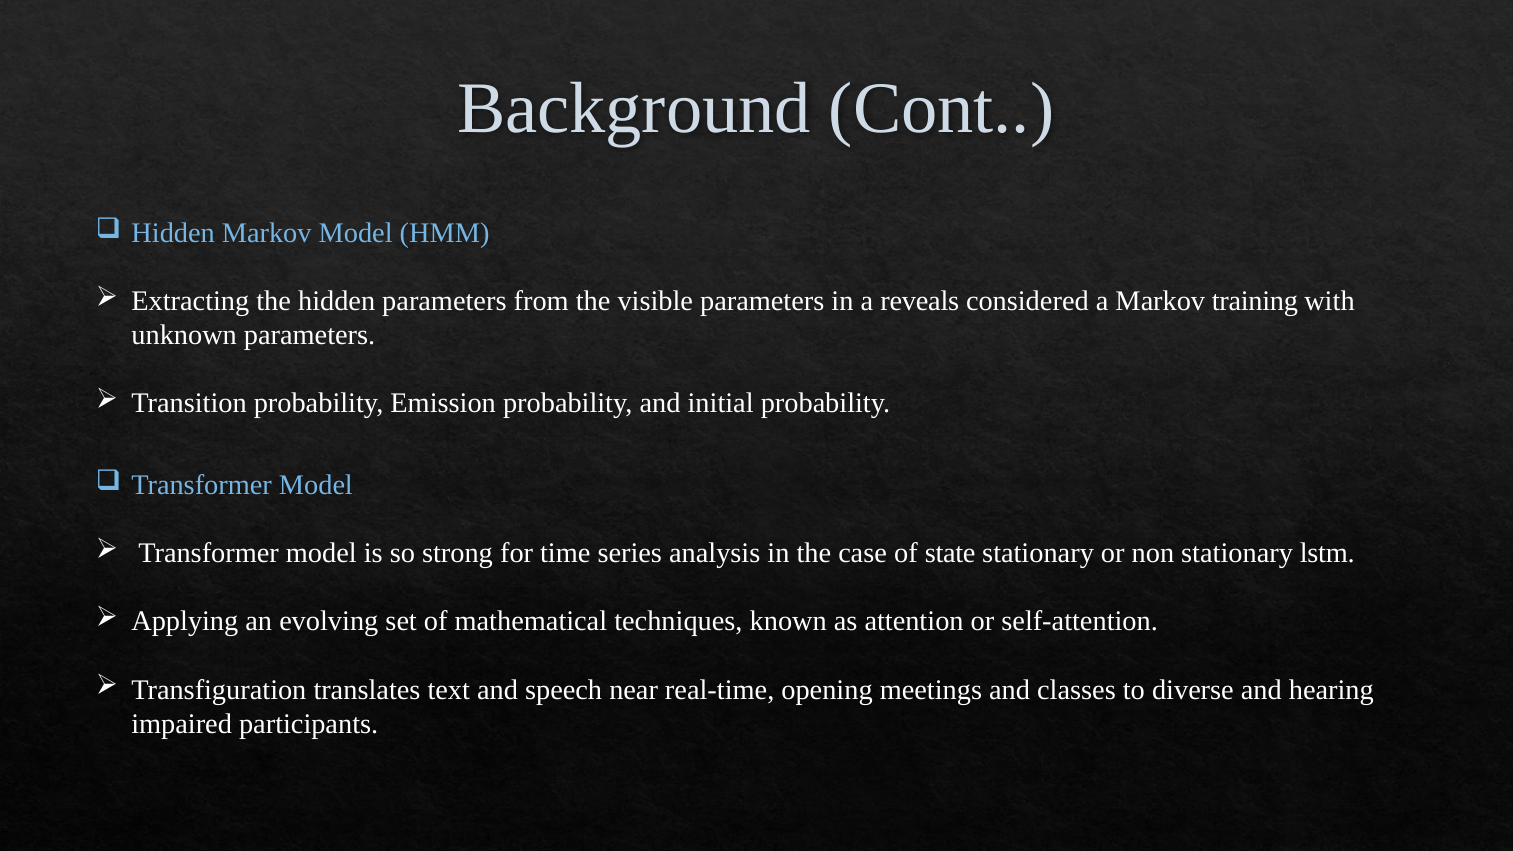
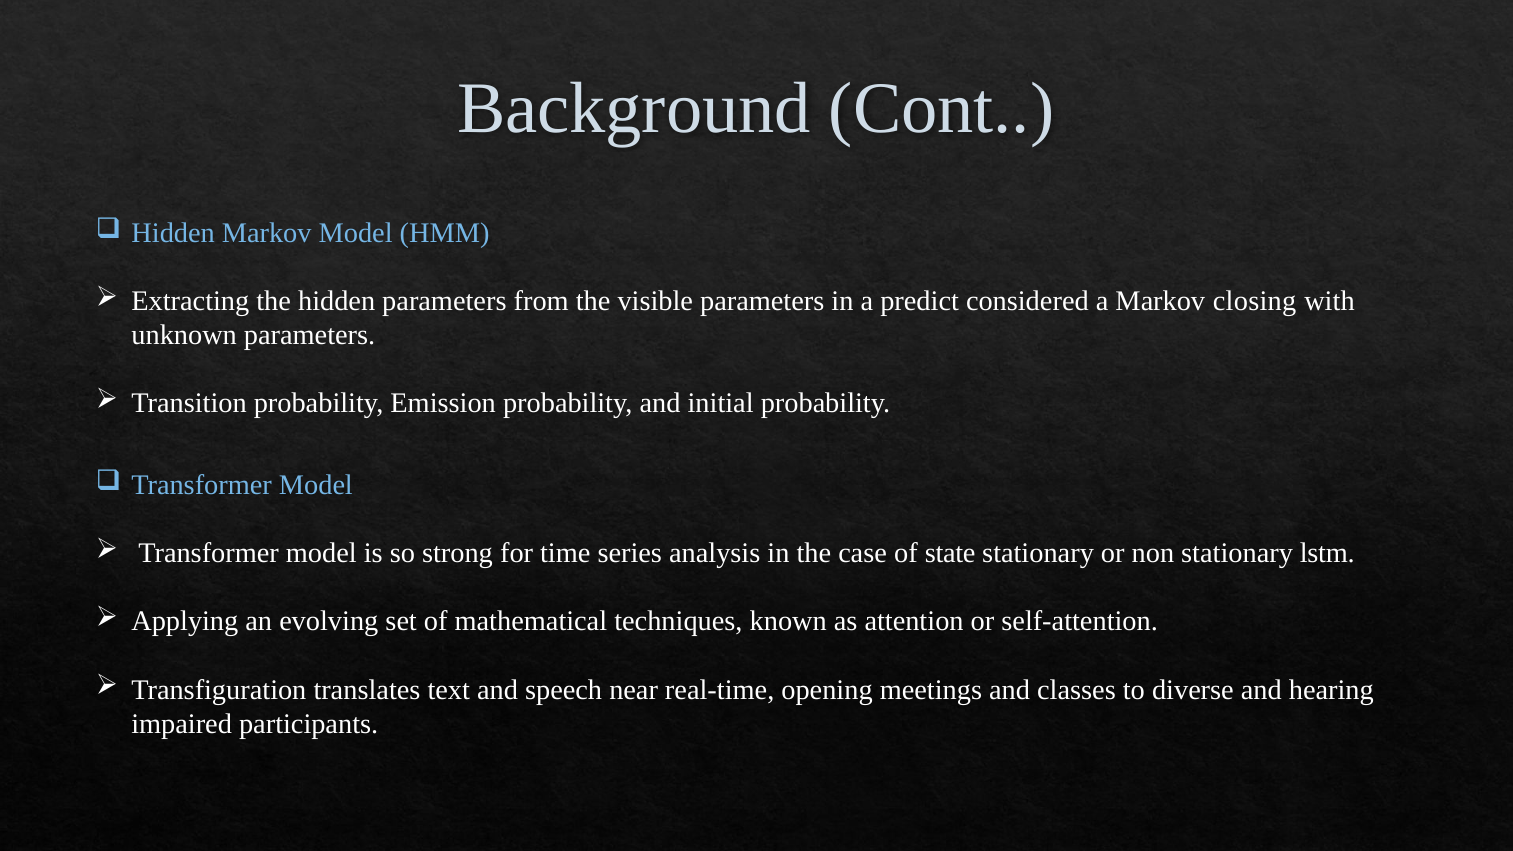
reveals: reveals -> predict (920, 301)
training: training -> closing (1255, 301)
